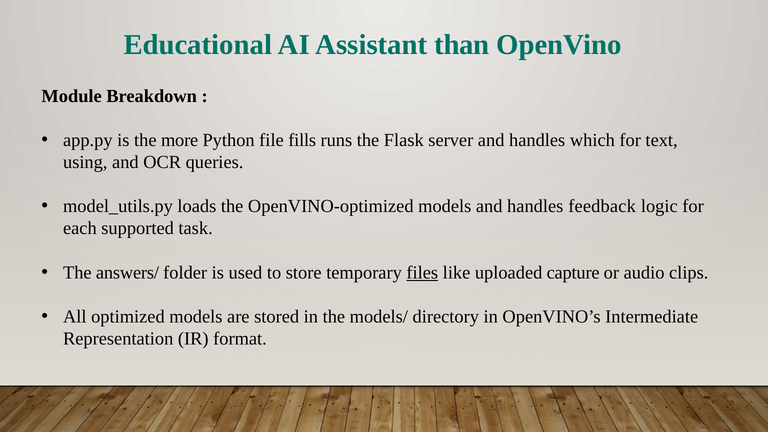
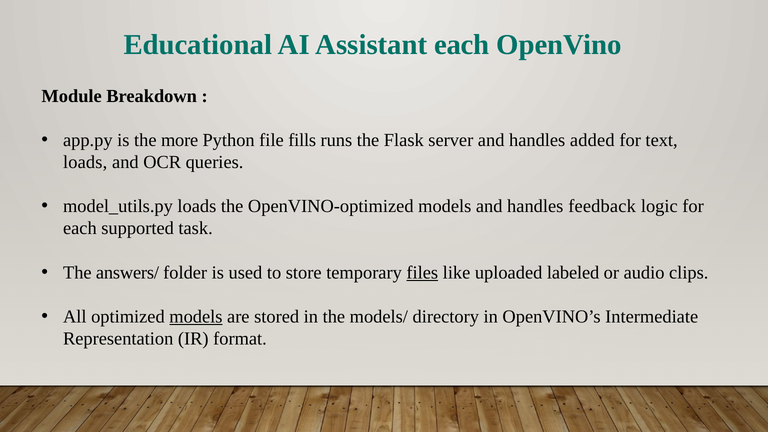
Assistant than: than -> each (462, 45)
which: which -> added (592, 140)
using: using -> loads (85, 162)
capture: capture -> labeled (573, 272)
models underline: none -> present (196, 317)
